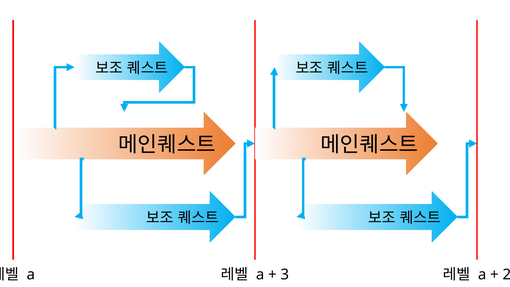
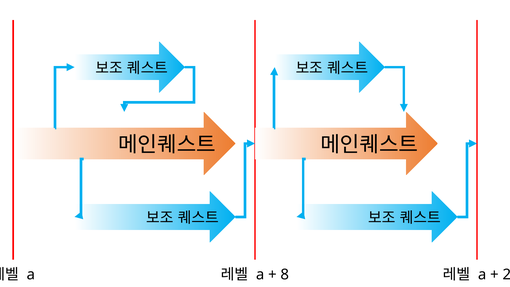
3: 3 -> 8 (285, 275)
